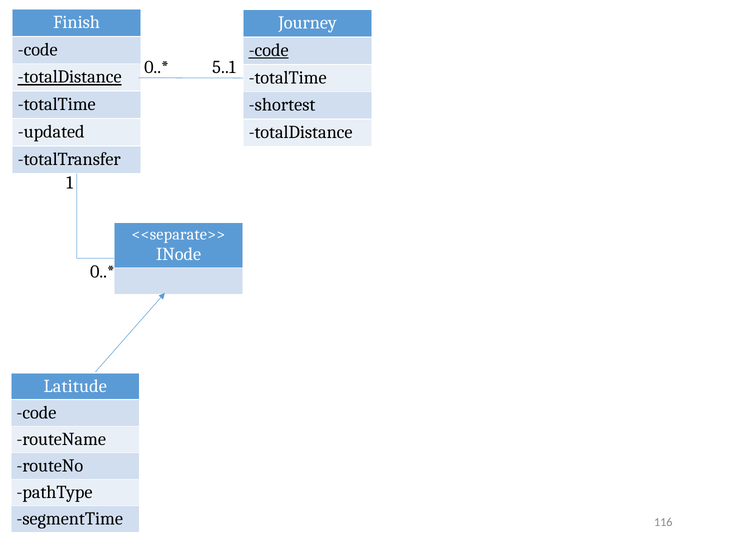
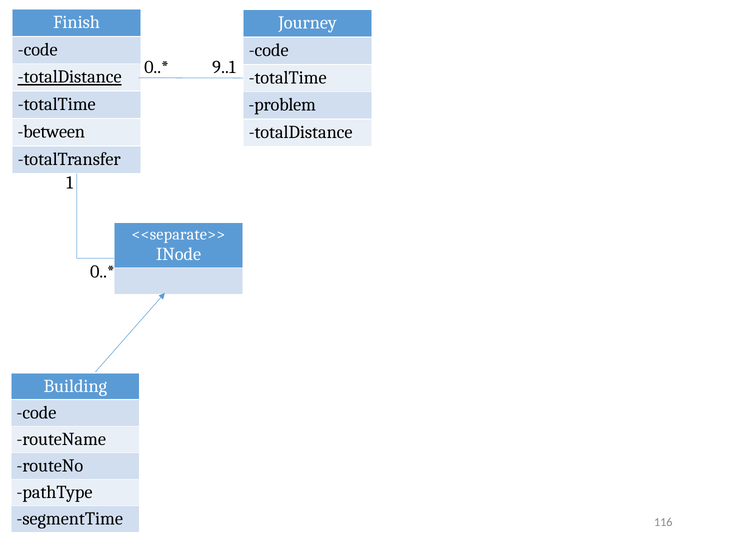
code underline: present -> none (269, 50)
5..1: 5..1 -> 9..1 (224, 67)
shortest: shortest -> problem (282, 105)
updated: updated -> between (51, 132)
Latitude: Latitude -> Building (75, 387)
